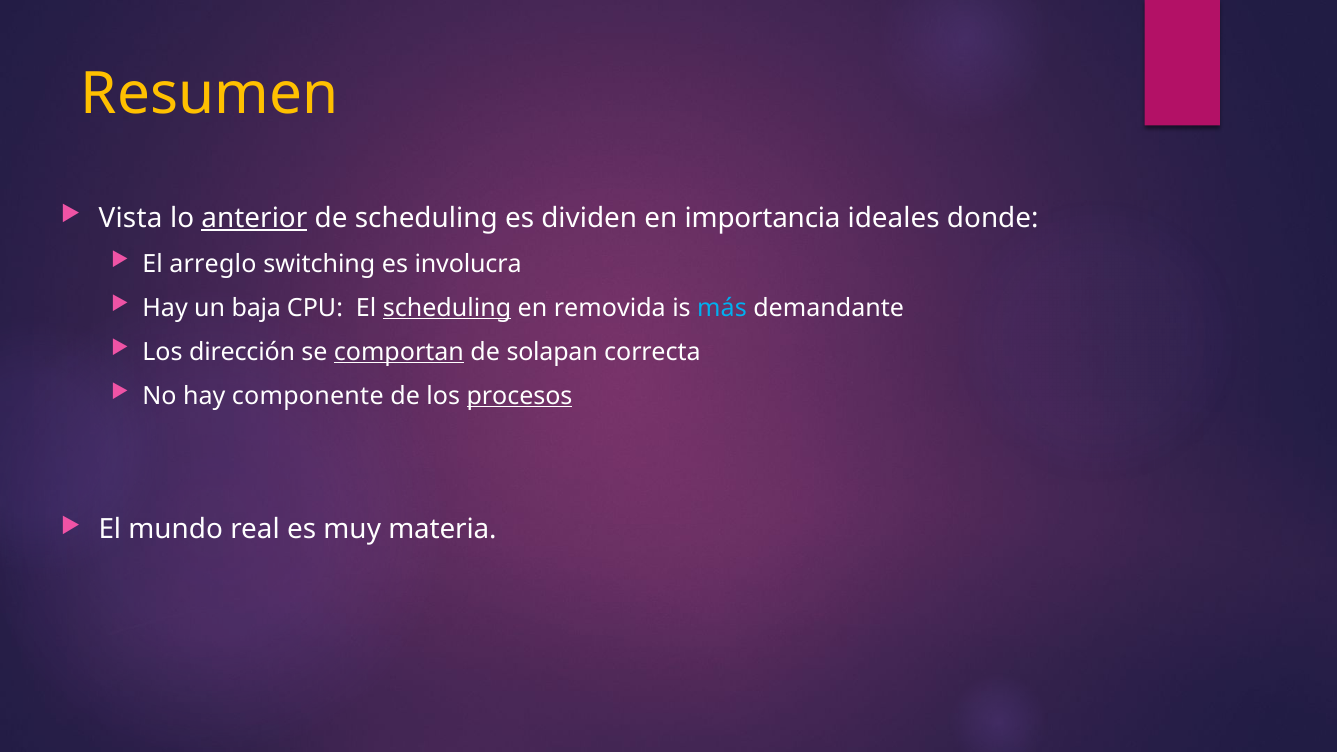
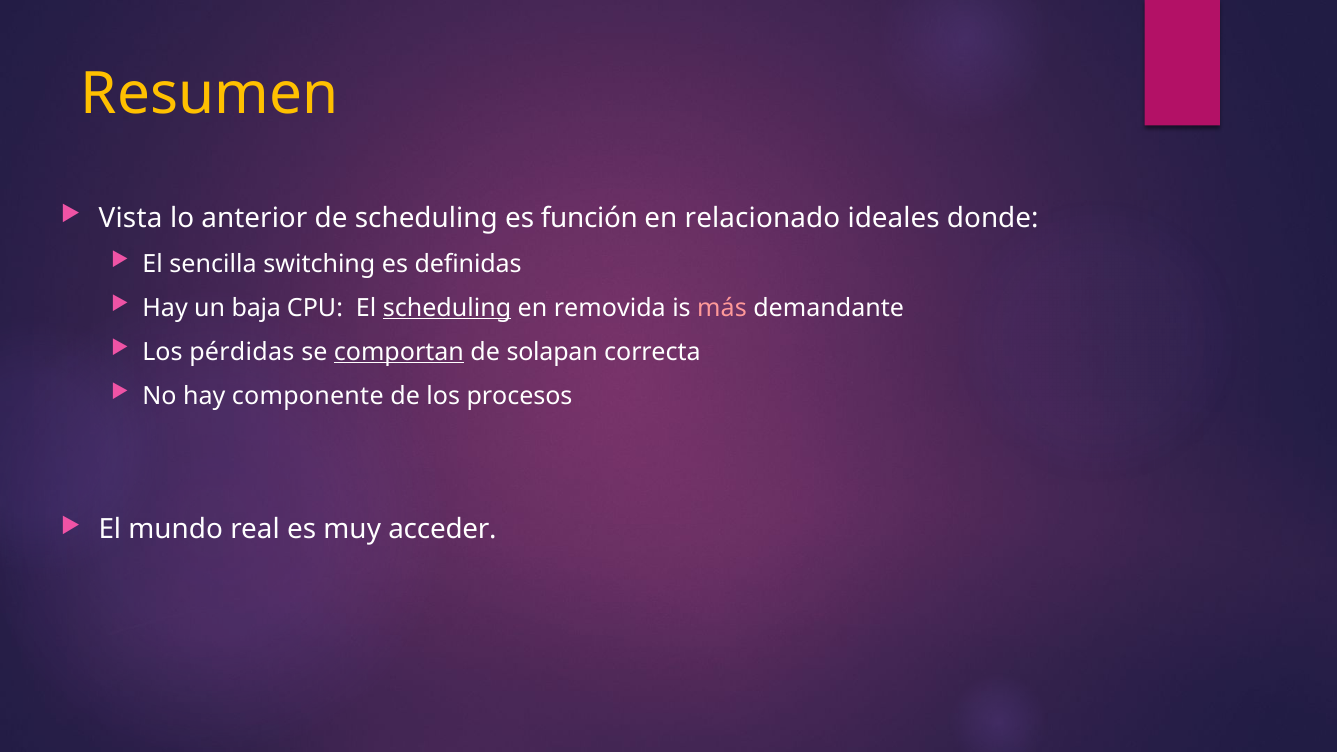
anterior underline: present -> none (254, 218)
dividen: dividen -> función (589, 218)
importancia: importancia -> relacionado (762, 218)
arreglo: arreglo -> sencilla (213, 264)
involucra: involucra -> definidas (468, 264)
más colour: light blue -> pink (722, 308)
dirección: dirección -> pérdidas (242, 352)
procesos underline: present -> none (519, 396)
materia: materia -> acceder (442, 530)
